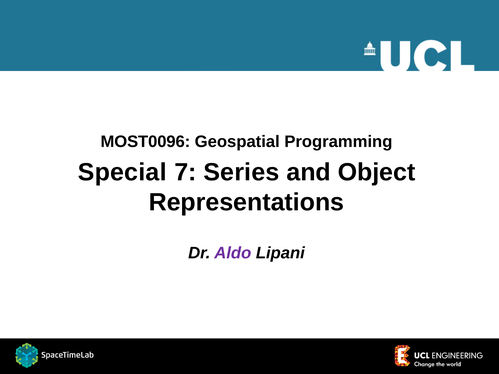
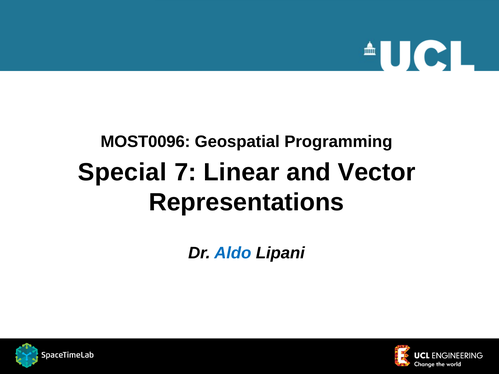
Series: Series -> Linear (241, 172)
Object: Object -> Vector (377, 172)
Aldo colour: purple -> blue (233, 253)
